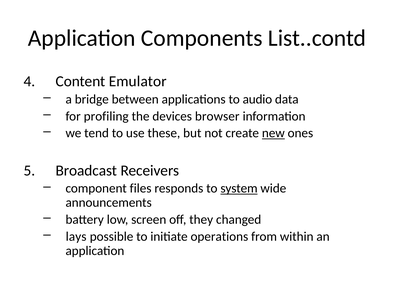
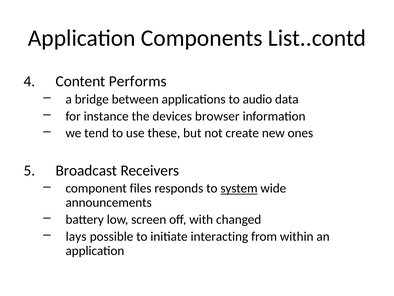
Emulator: Emulator -> Performs (138, 81)
profiling: profiling -> instance (106, 116)
new underline: present -> none (273, 133)
they: they -> with (201, 219)
operations: operations -> interacting (219, 236)
